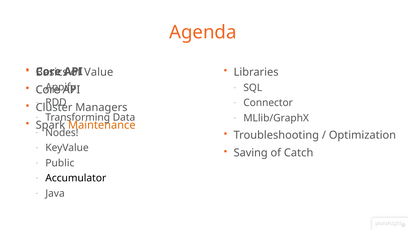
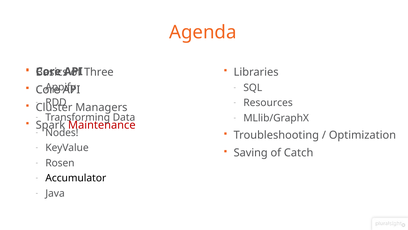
Value: Value -> Three (99, 72)
Connector: Connector -> Resources (268, 103)
Maintenance colour: orange -> red (102, 125)
Public: Public -> Rosen (60, 163)
